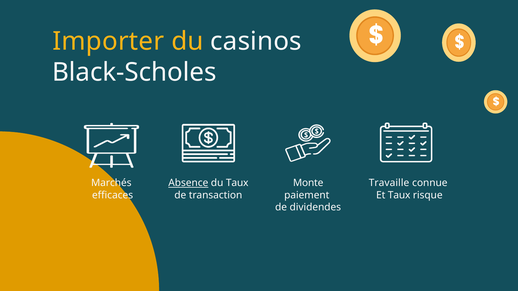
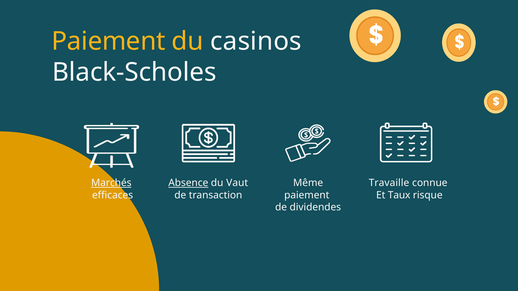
Importer: Importer -> Paiement (109, 41)
Marchés underline: none -> present (111, 183)
du Taux: Taux -> Vaut (237, 183)
Monte: Monte -> Même (308, 183)
